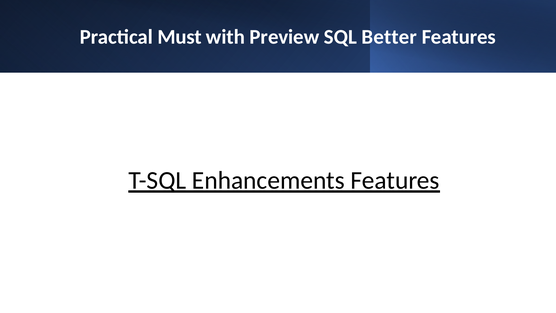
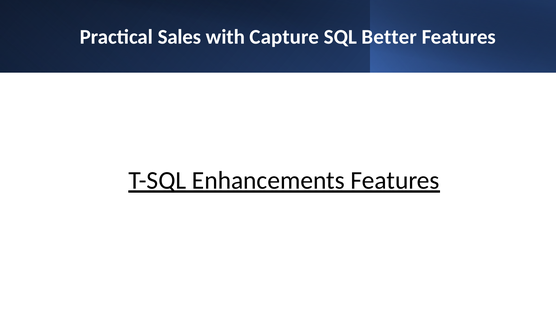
Must: Must -> Sales (180, 37)
Preview: Preview -> Capture (284, 37)
